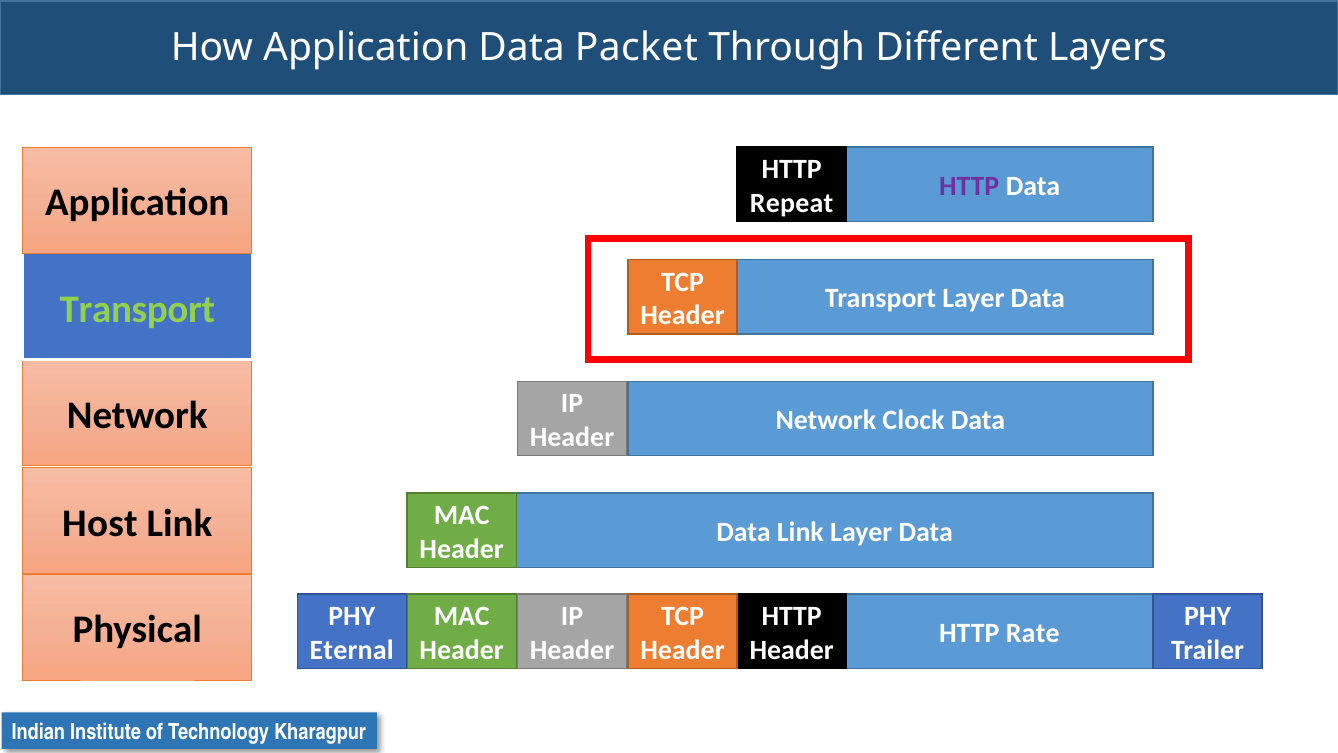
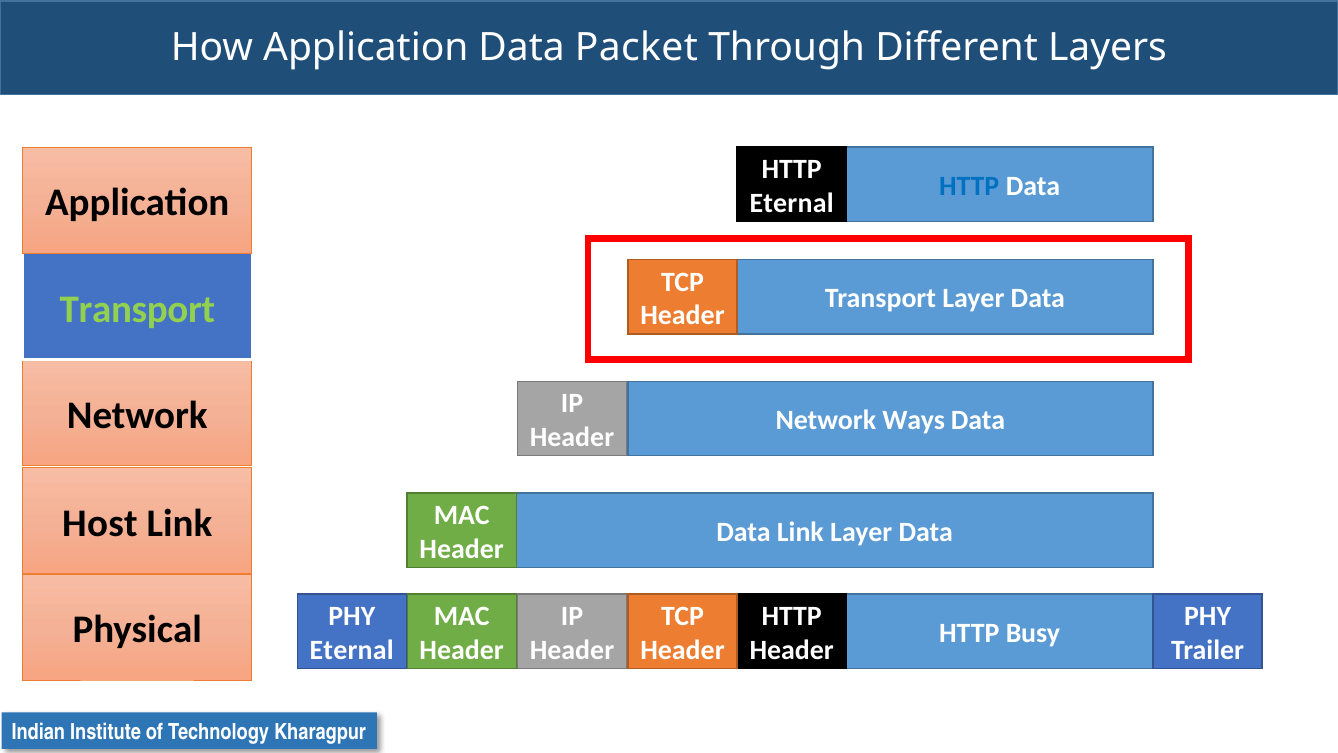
HTTP colour: purple -> blue (969, 186)
Repeat: Repeat -> Eternal (792, 203)
Clock: Clock -> Ways (914, 420)
Rate: Rate -> Busy (1033, 633)
